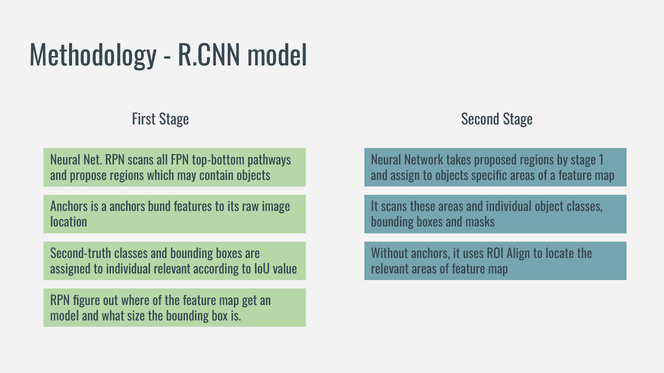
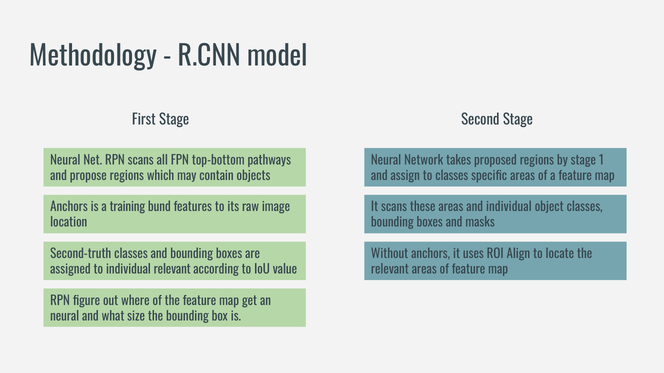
to objects: objects -> classes (452, 176)
a anchors: anchors -> training (127, 208)
model: model -> neural (65, 317)
